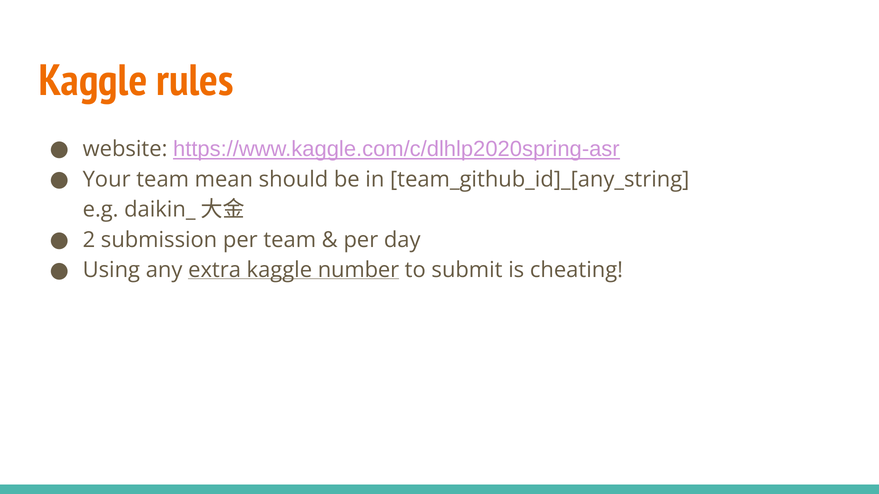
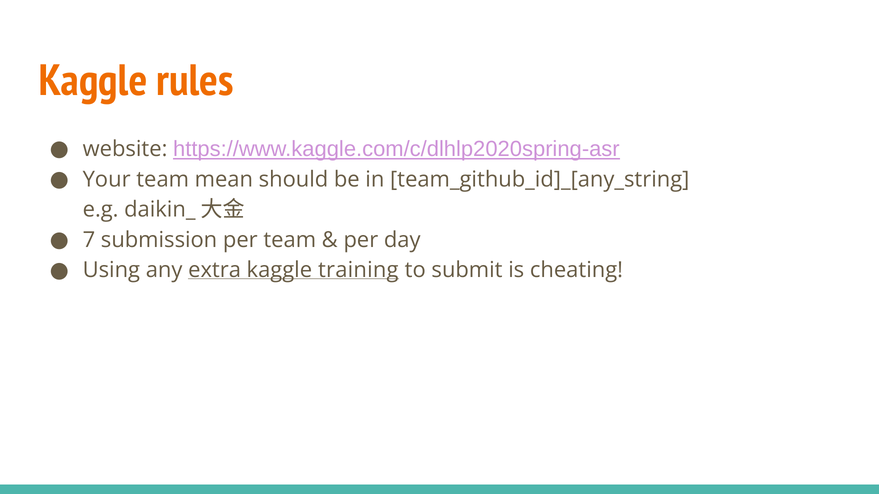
2: 2 -> 7 (89, 240)
number: number -> training (358, 270)
